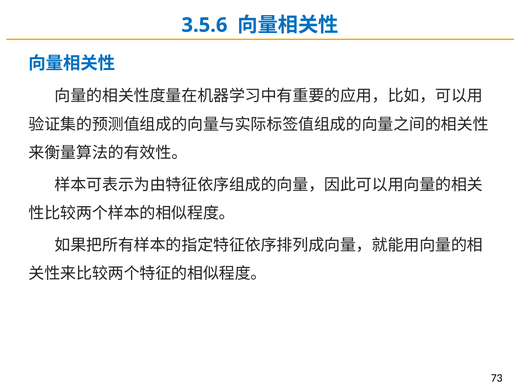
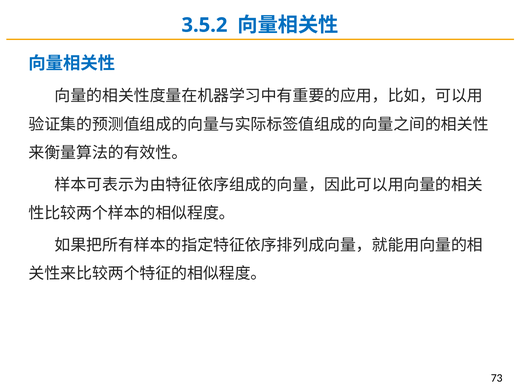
3.5.6: 3.5.6 -> 3.5.2 (204, 25)
